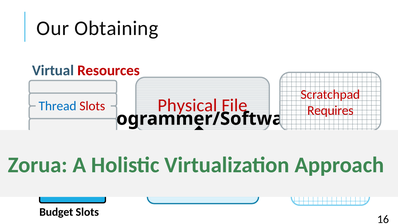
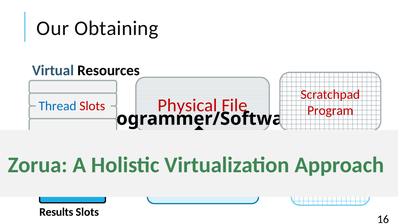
Resources colour: red -> black (109, 70)
Requires: Requires -> Program (330, 110)
Budget: Budget -> Results (56, 212)
